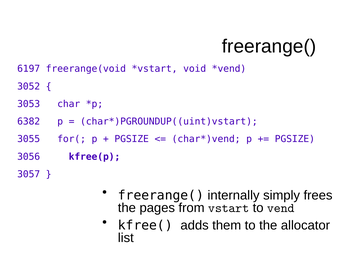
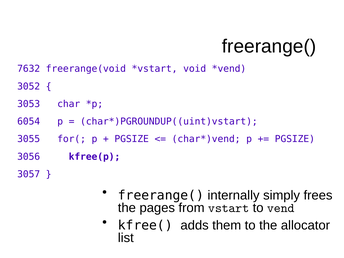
6197: 6197 -> 7632 (29, 69)
6382: 6382 -> 6054 (29, 121)
